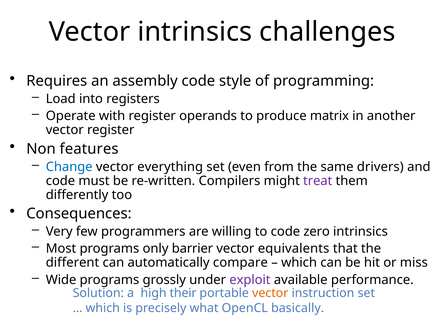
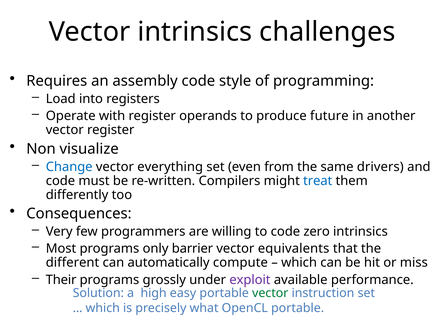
matrix: matrix -> future (329, 116)
features: features -> visualize (89, 149)
treat colour: purple -> blue (318, 181)
compare: compare -> compute (240, 262)
Wide: Wide -> Their (61, 280)
their: their -> easy (183, 293)
vector colour: orange -> green (270, 293)
OpenCL basically: basically -> portable (298, 308)
